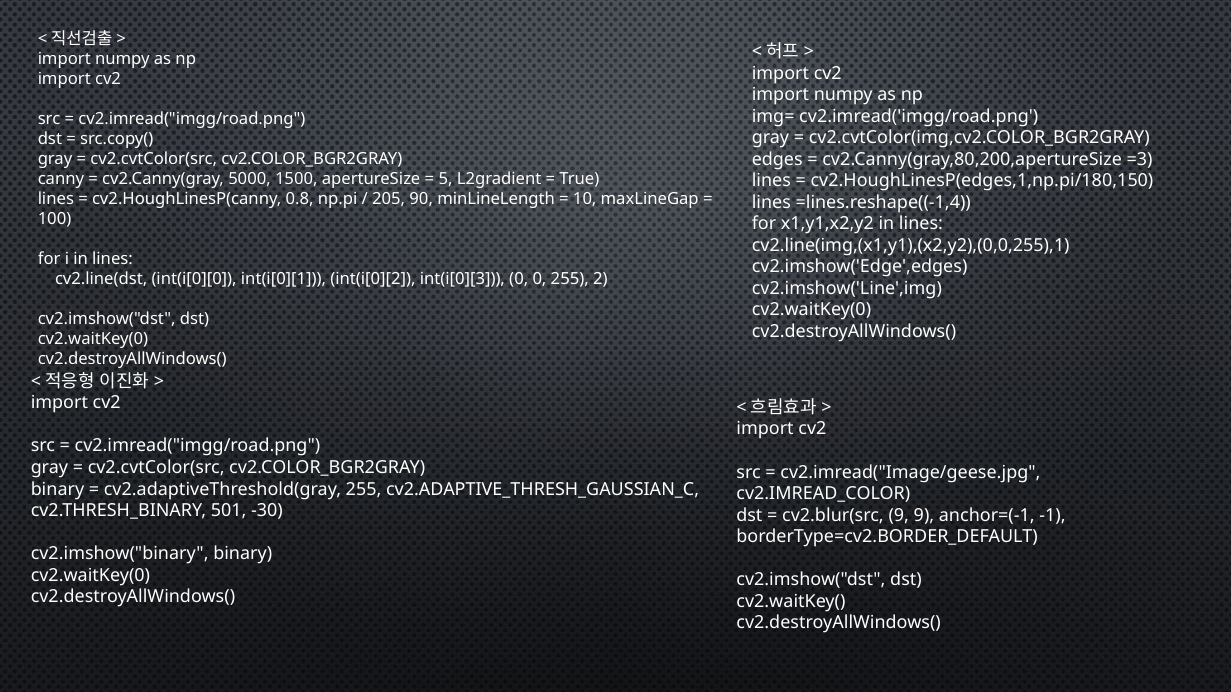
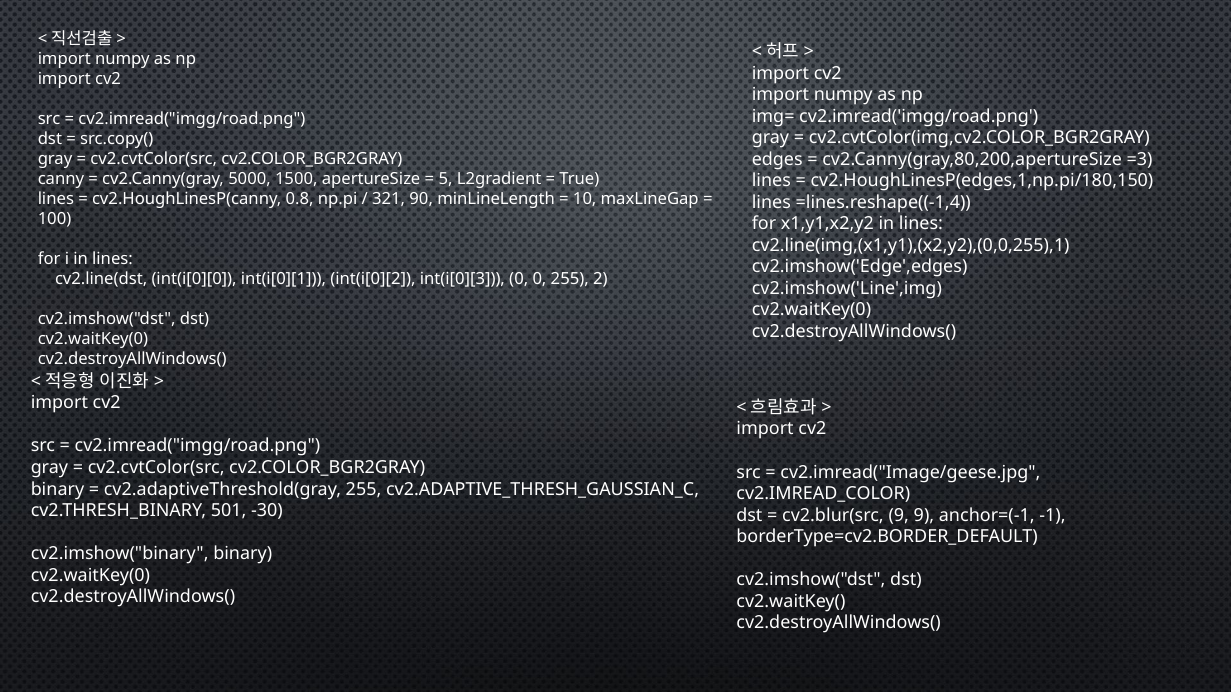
205: 205 -> 321 (389, 199)
